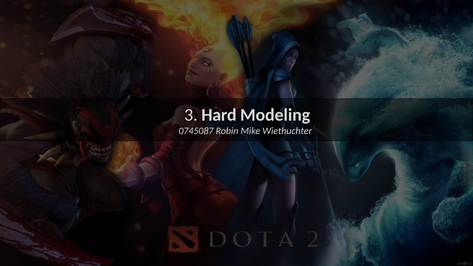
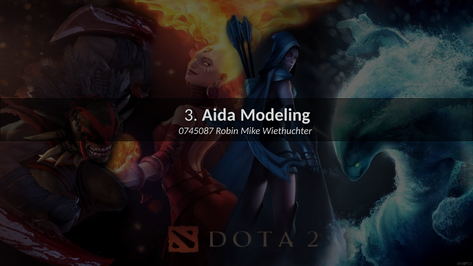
Hard: Hard -> Aida (219, 115)
